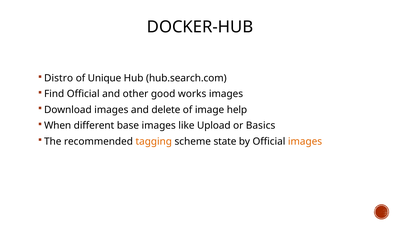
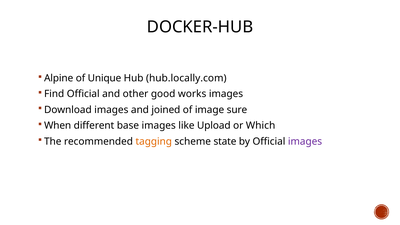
Distro: Distro -> Alpine (59, 78)
hub.search.com: hub.search.com -> hub.locally.com (186, 78)
delete: delete -> joined (166, 110)
help: help -> sure (237, 110)
Basics: Basics -> Which (261, 126)
images colour: orange -> purple (305, 141)
